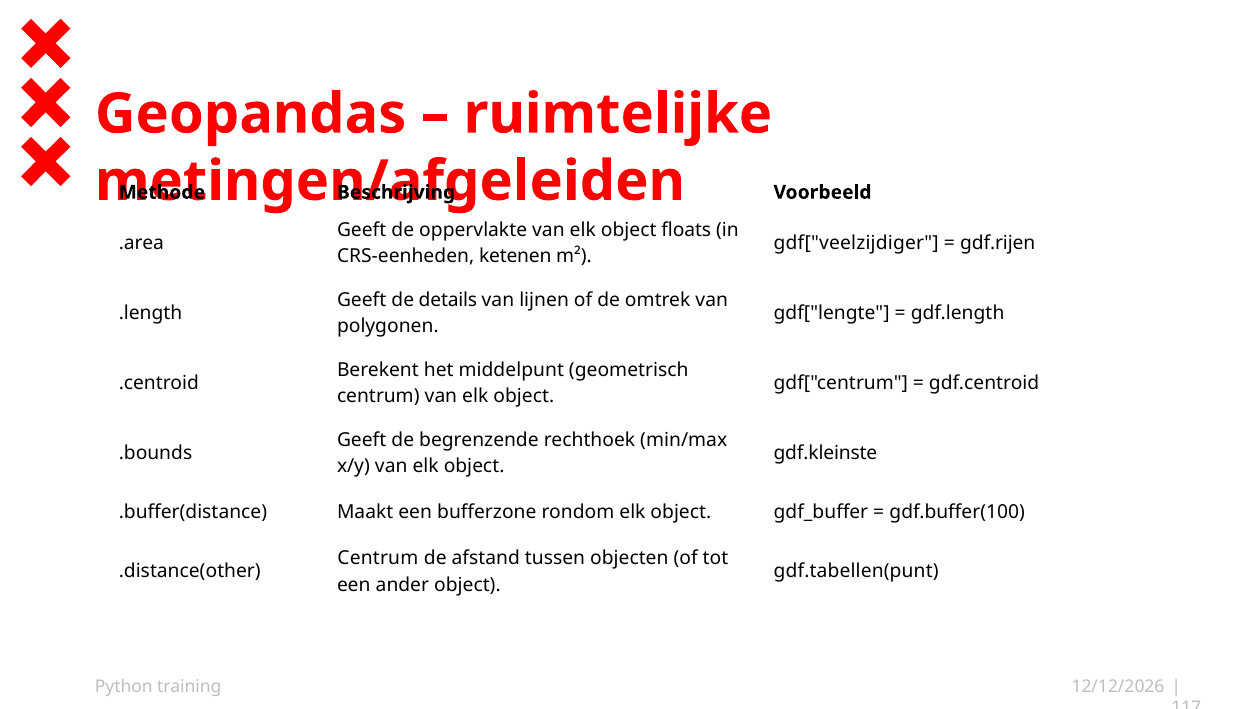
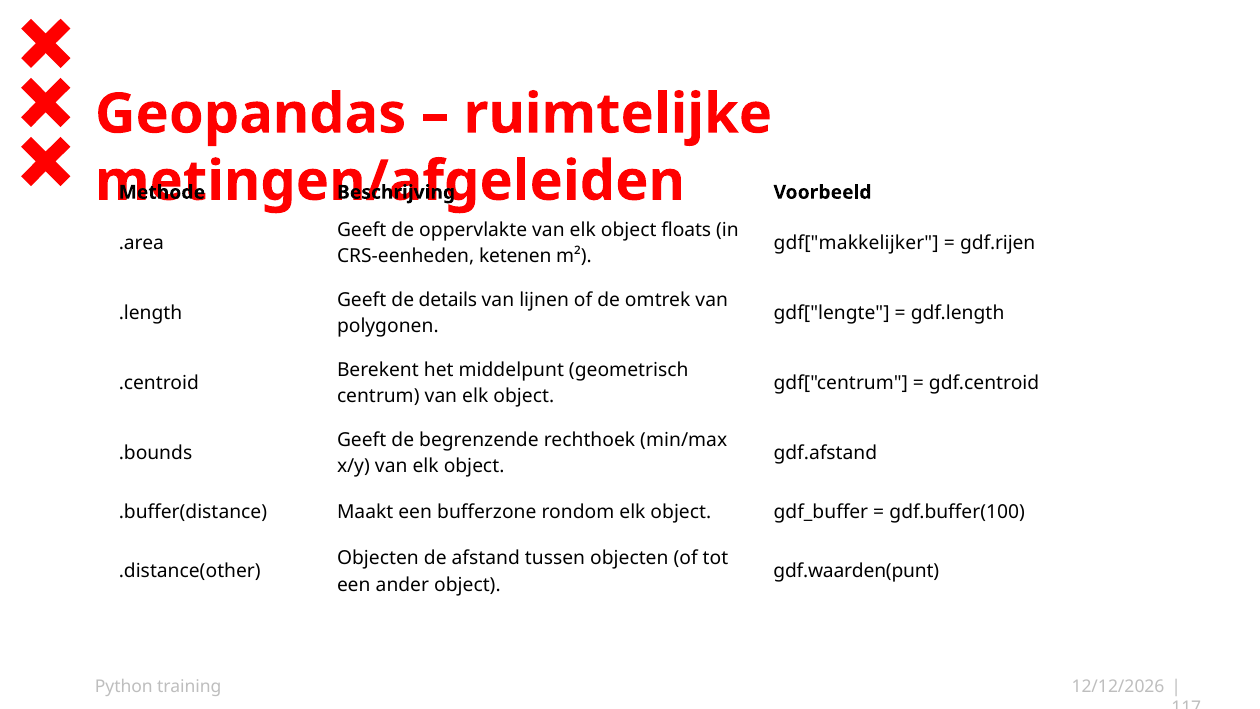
gdf["veelzijdiger: gdf["veelzijdiger -> gdf["makkelijker (856, 243)
gdf.kleinste: gdf.kleinste -> gdf.afstand (825, 453)
Centrum: Centrum -> Objecten (378, 558)
gdf.tabellen(punt: gdf.tabellen(punt -> gdf.waarden(punt (856, 571)
